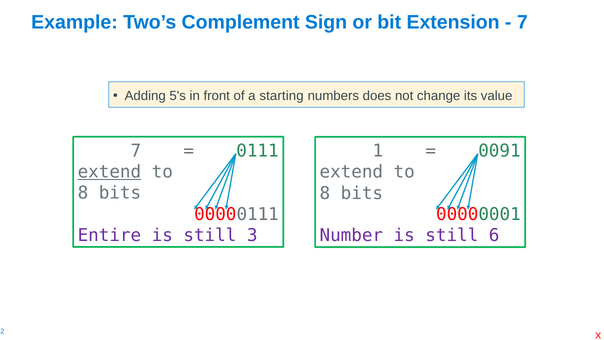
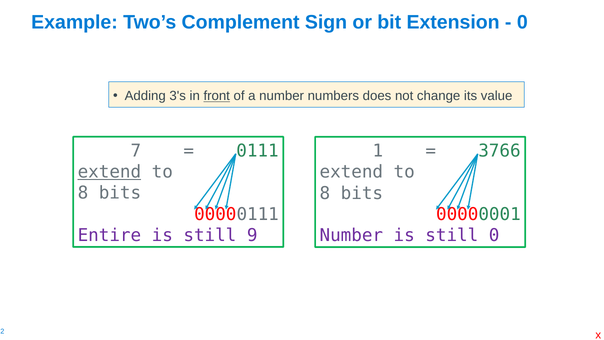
7: 7 -> 0 (522, 22)
5's: 5's -> 3's (178, 96)
front underline: none -> present (217, 96)
a starting: starting -> number (282, 96)
0091: 0091 -> 3766 (499, 151)
3: 3 -> 9 (252, 235)
still 6: 6 -> 0 (494, 235)
